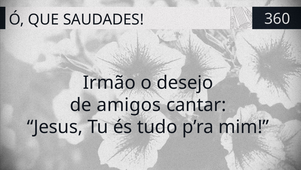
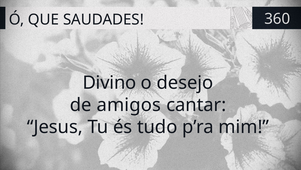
Irmão: Irmão -> Divino (109, 82)
